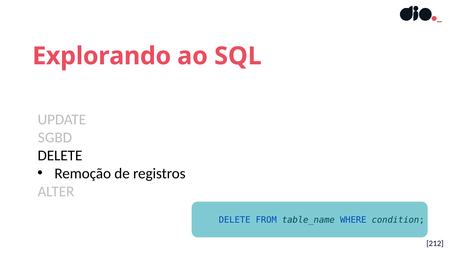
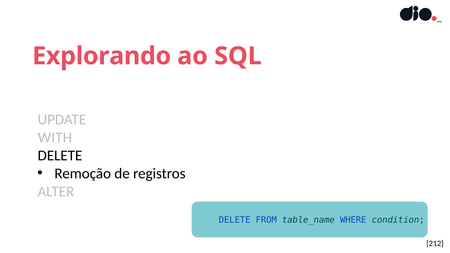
SGBD: SGBD -> WITH (55, 138)
